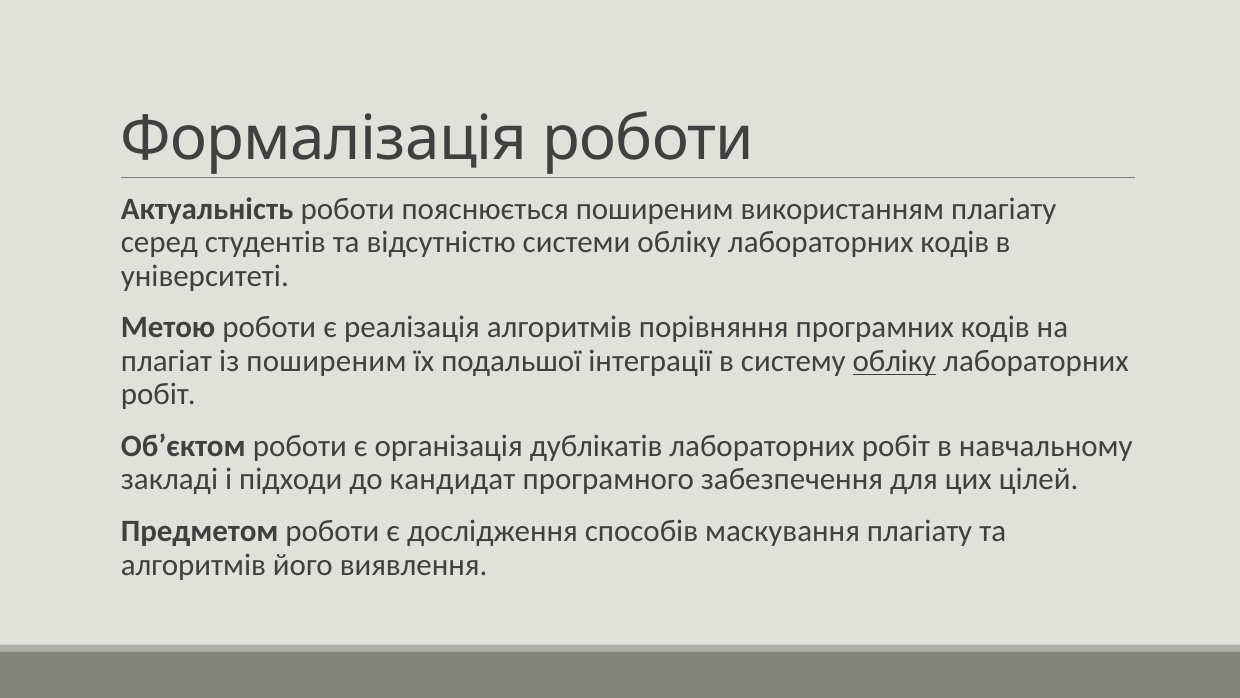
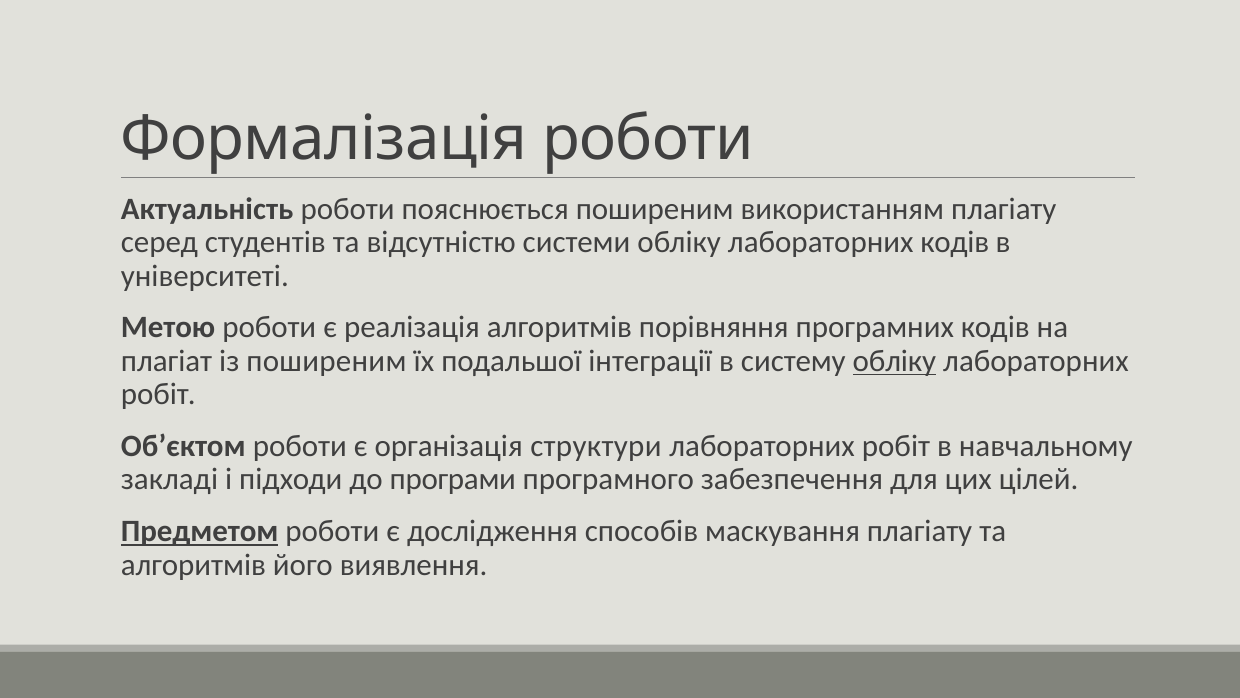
дублікатів: дублікатів -> структури (596, 446)
кандидат: кандидат -> програми (453, 479)
Предметом underline: none -> present (200, 531)
